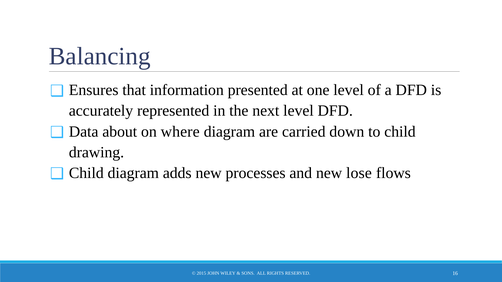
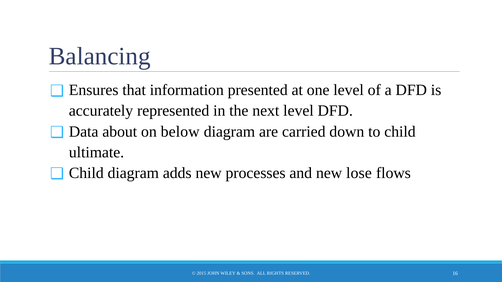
where: where -> below (180, 132)
drawing: drawing -> ultimate (97, 152)
